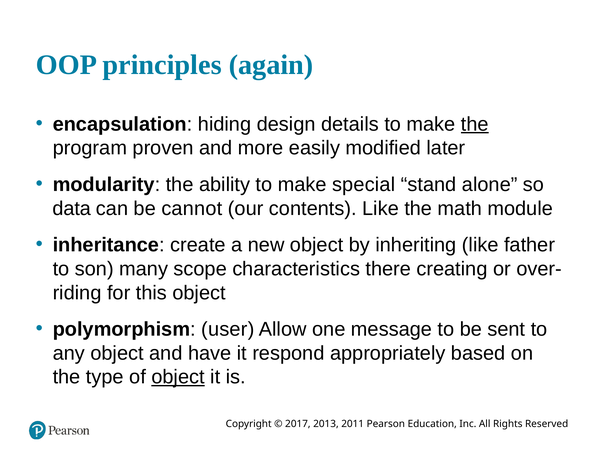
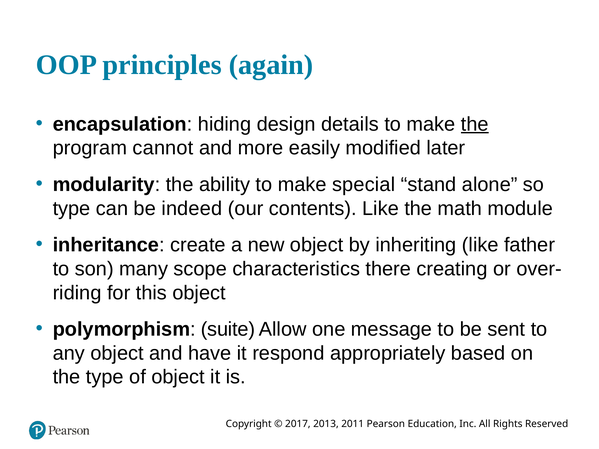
proven: proven -> cannot (163, 148)
data: data -> type (72, 209)
cannot: cannot -> indeed (192, 209)
user: user -> suite (228, 329)
object underline: present -> none (178, 377)
